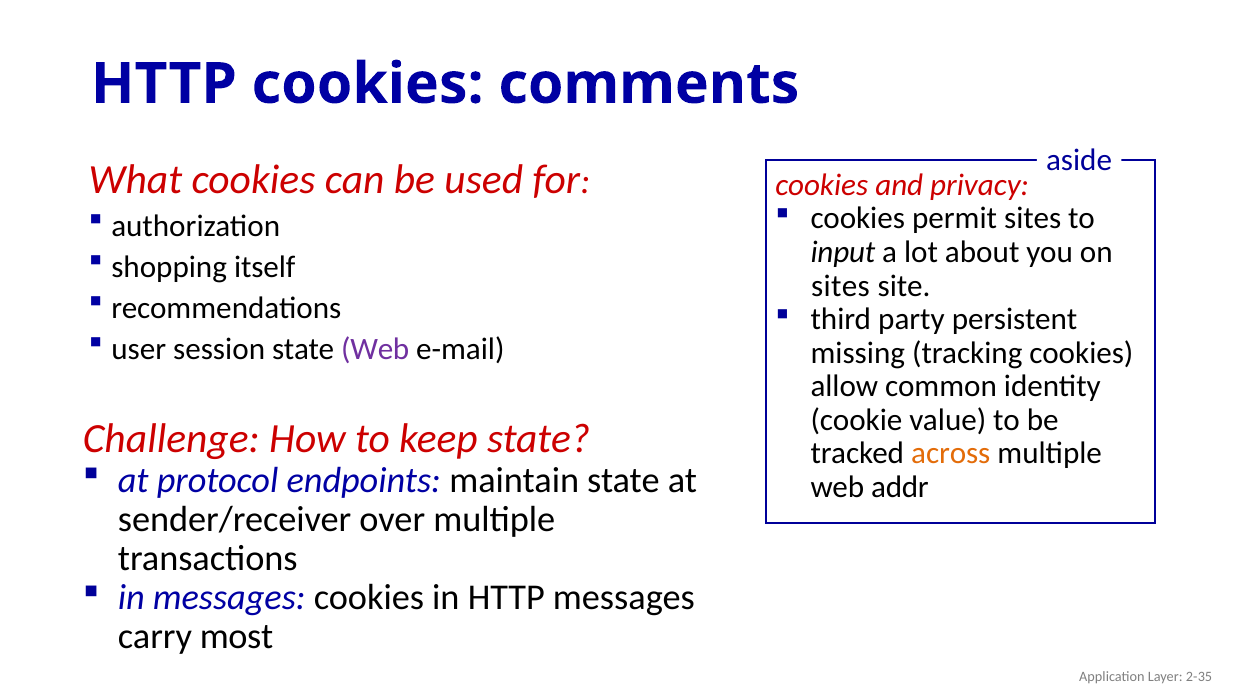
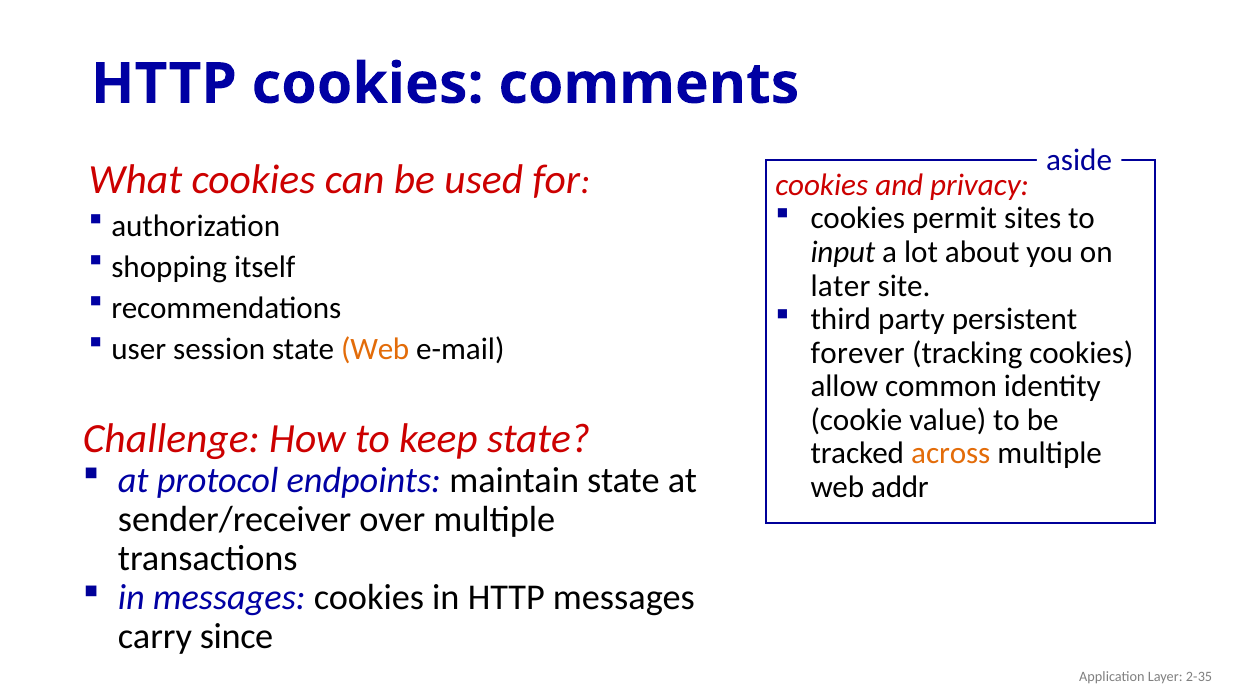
sites: sites -> later (840, 286)
Web colour: purple -> orange (375, 349)
missing: missing -> forever (858, 353)
most: most -> since (237, 637)
